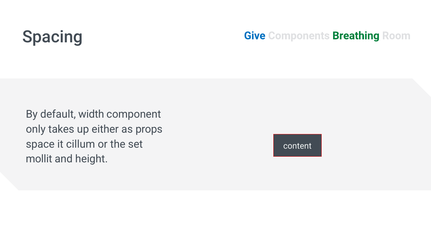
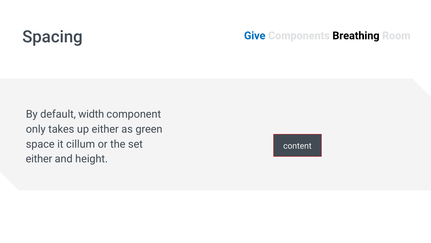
Breathing colour: green -> black (356, 36)
props: props -> green (149, 129)
mollit: mollit -> either (39, 159)
